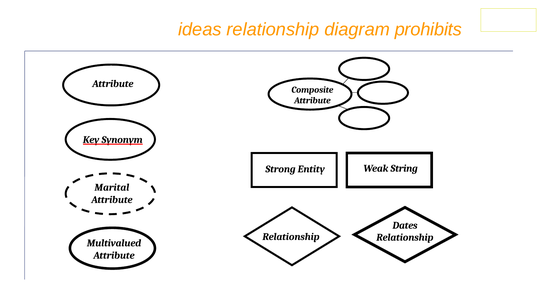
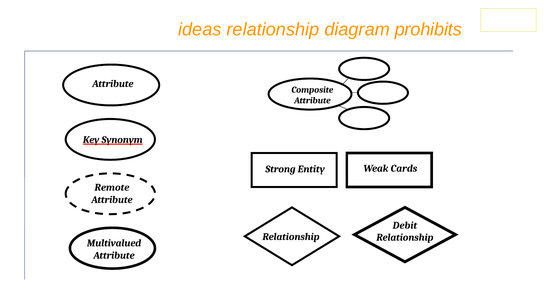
String: String -> Cards (404, 168)
Marital: Marital -> Remote (112, 187)
Dates: Dates -> Debit (405, 225)
